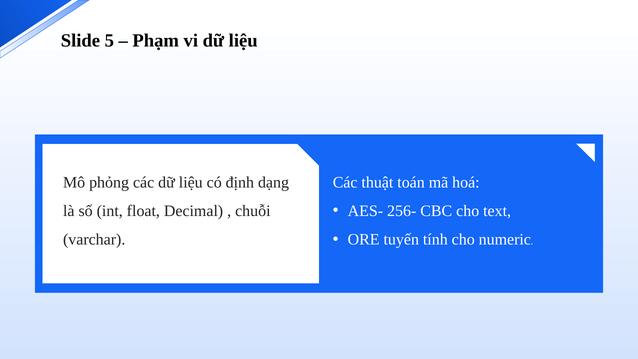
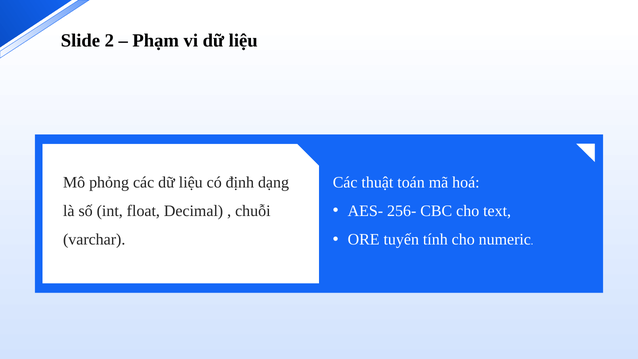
5: 5 -> 2 (109, 41)
